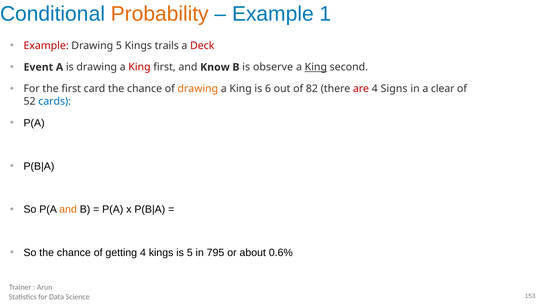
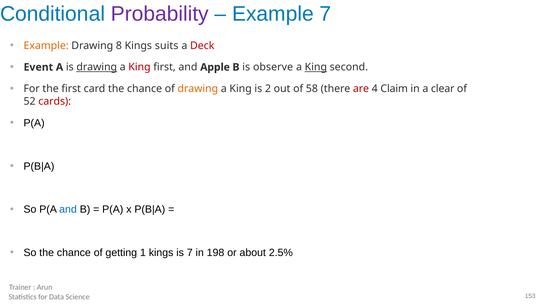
Probability colour: orange -> purple (160, 14)
Example 1: 1 -> 7 (325, 14)
Example colour: red -> orange (46, 46)
Drawing 5: 5 -> 8 (119, 46)
trails: trails -> suits (167, 46)
drawing underline: none -> present (97, 67)
Know: Know -> Apple (215, 67)
6: 6 -> 2 (268, 89)
82: 82 -> 58 (312, 89)
Signs: Signs -> Claim (394, 89)
cards colour: blue -> red (55, 102)
and colour: orange -> blue (68, 210)
getting 4: 4 -> 1 (143, 253)
is 5: 5 -> 7 (190, 253)
795: 795 -> 198 (216, 253)
0.6%: 0.6% -> 2.5% (281, 253)
